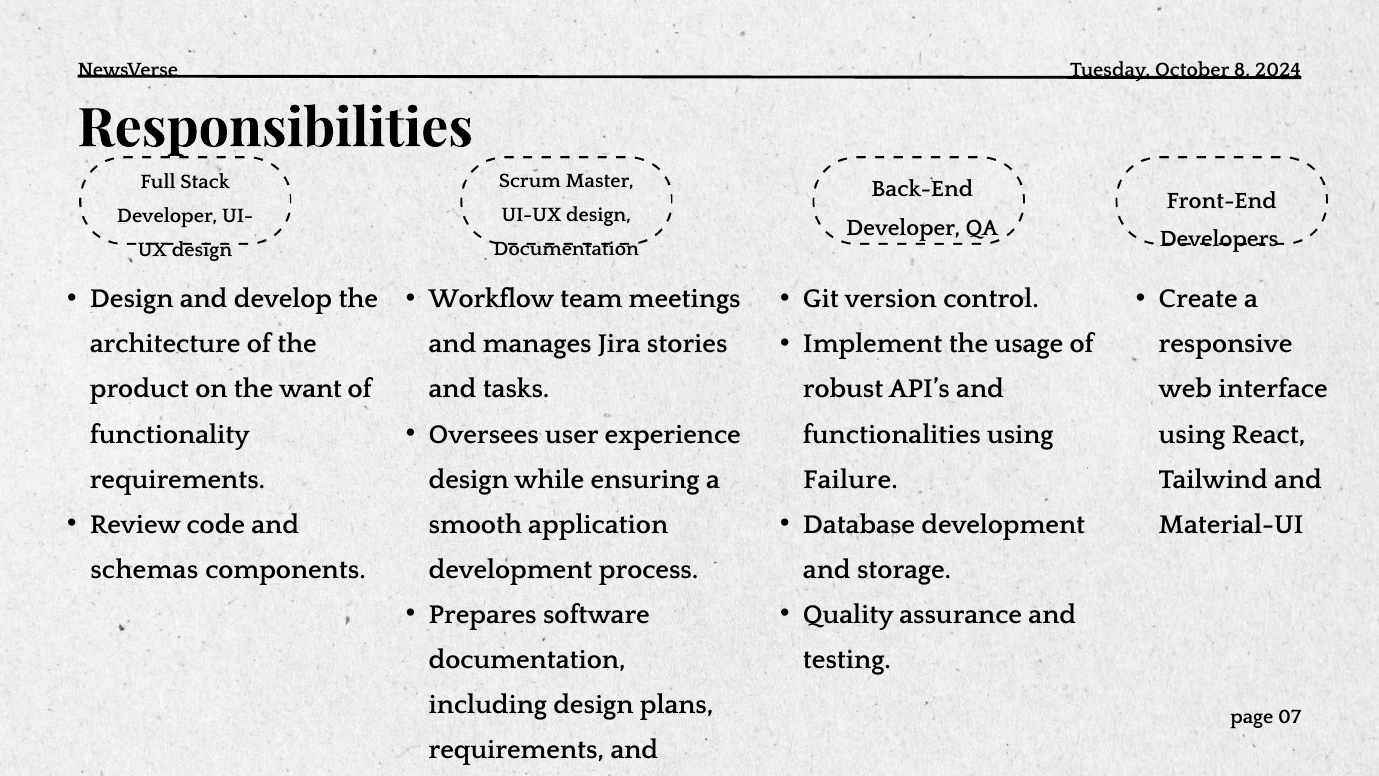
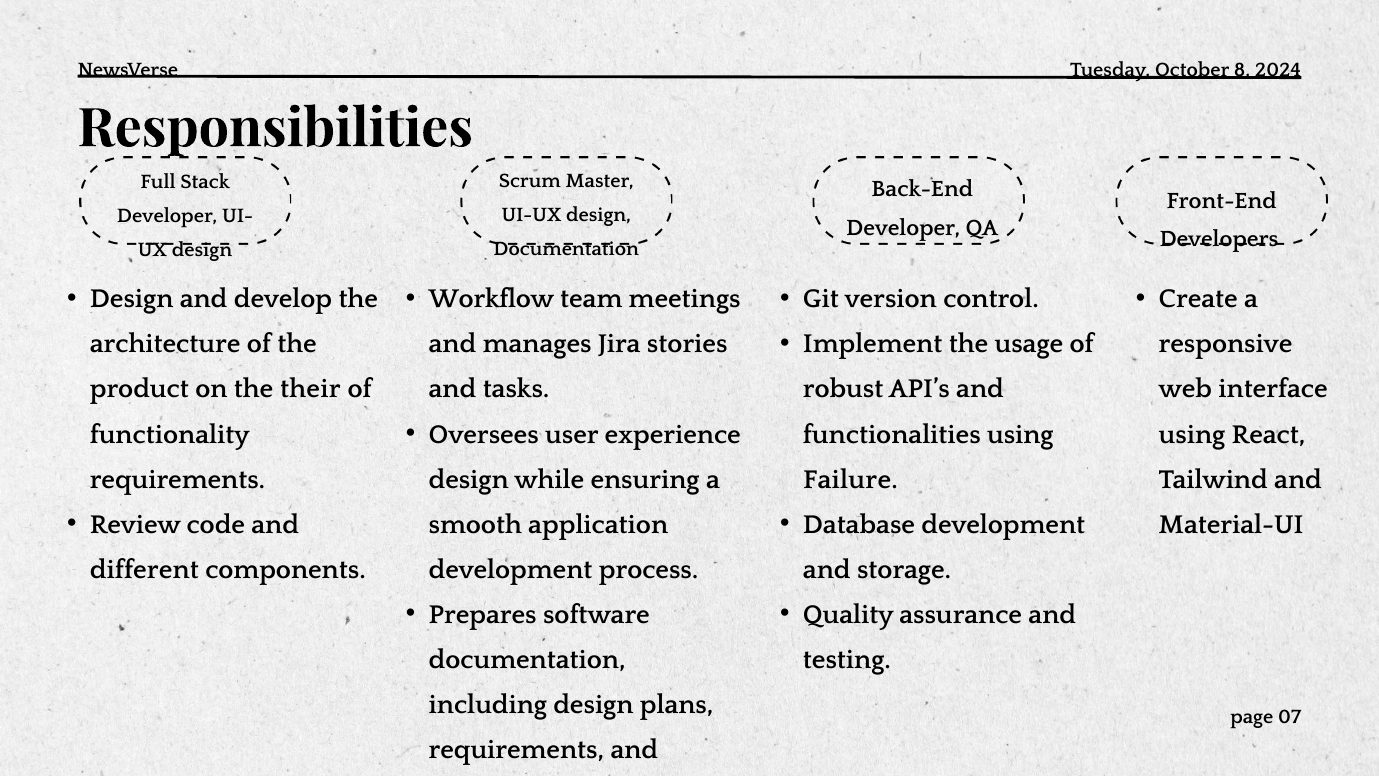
want: want -> their (310, 389)
schemas: schemas -> different (144, 569)
